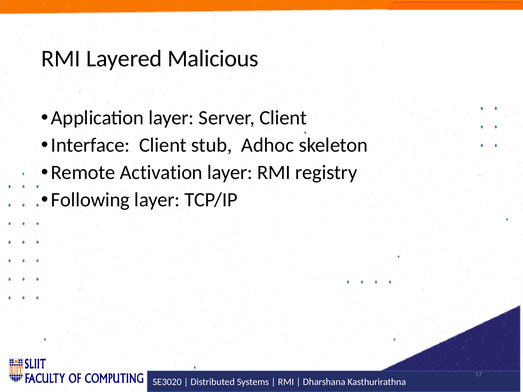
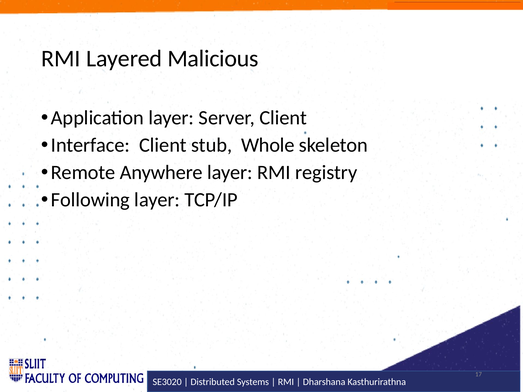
Adhoc: Adhoc -> Whole (268, 145)
Activation: Activation -> Anywhere (161, 173)
